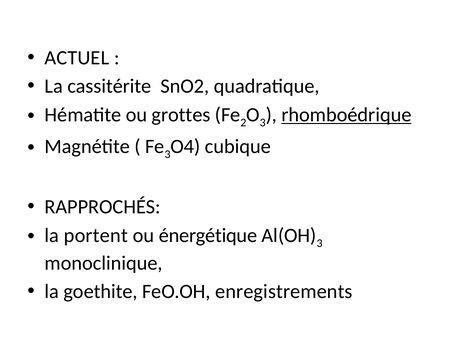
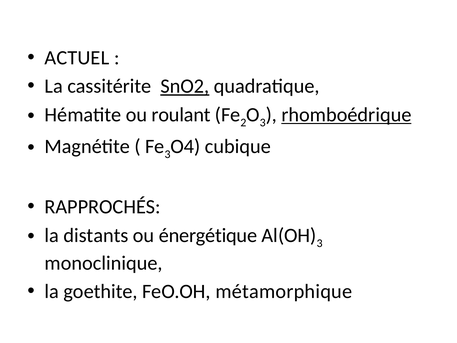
SnO2 underline: none -> present (185, 86)
grottes: grottes -> roulant (181, 115)
portent: portent -> distants (96, 235)
enregistrements: enregistrements -> métamorphique (284, 291)
